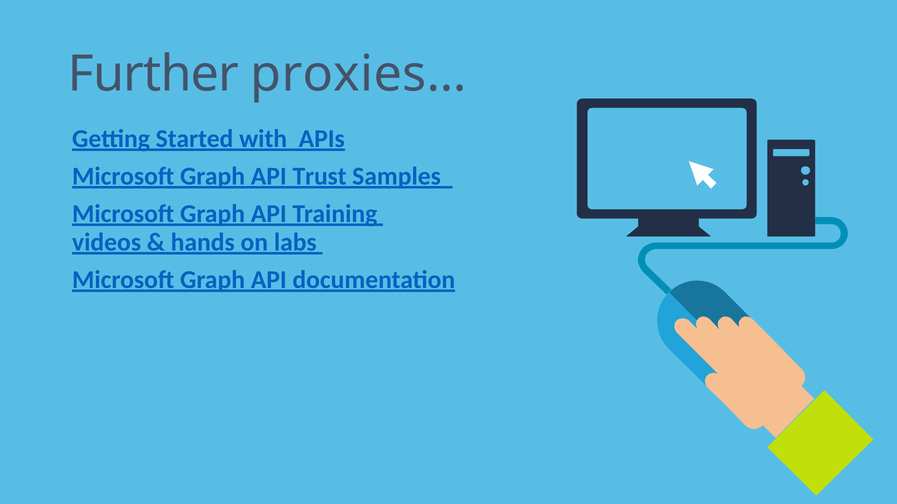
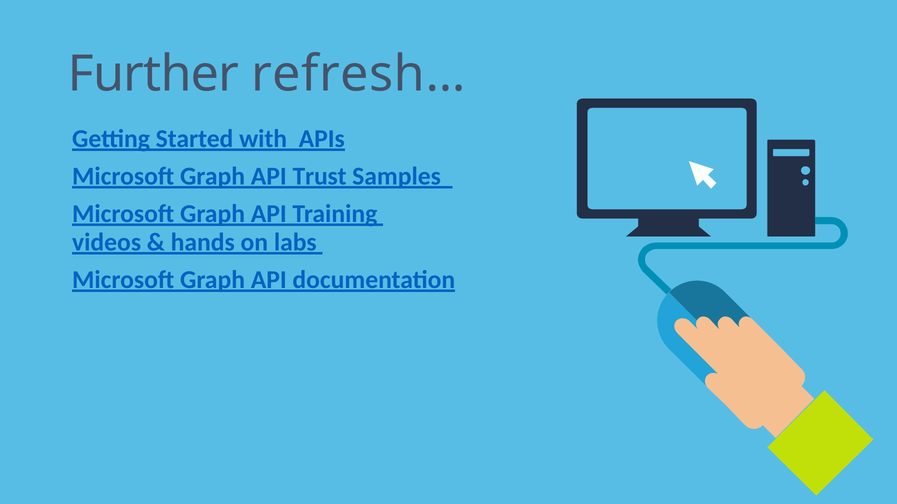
proxies…: proxies… -> refresh… (358, 74)
